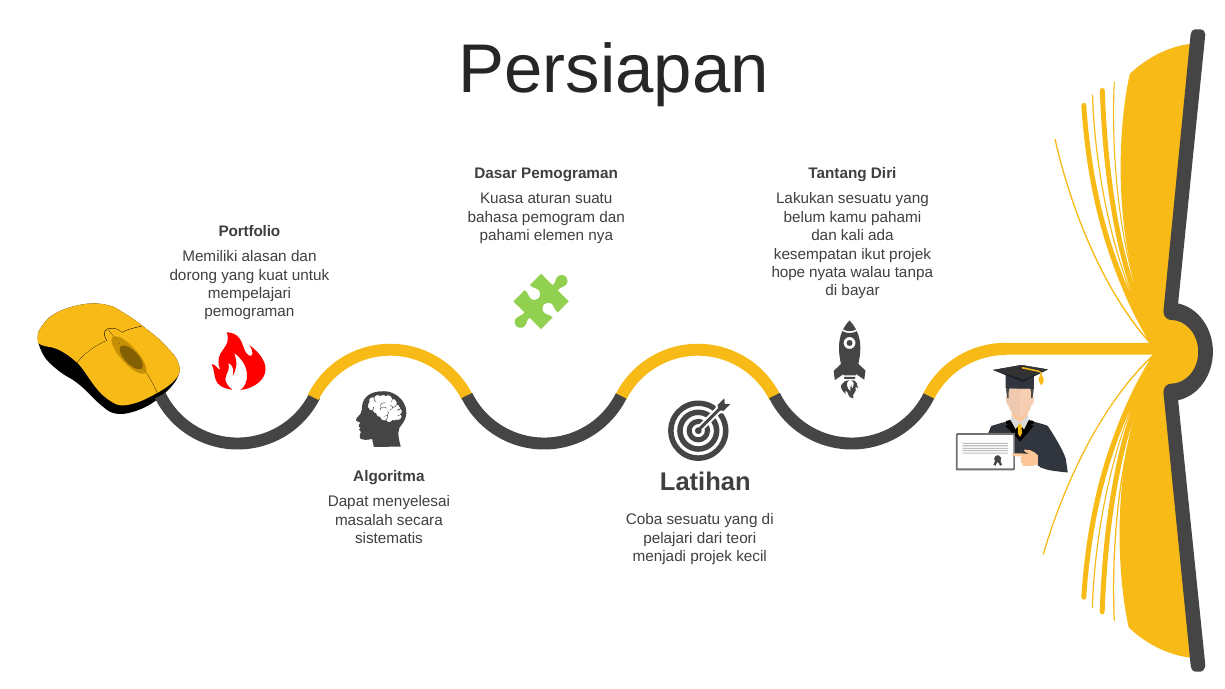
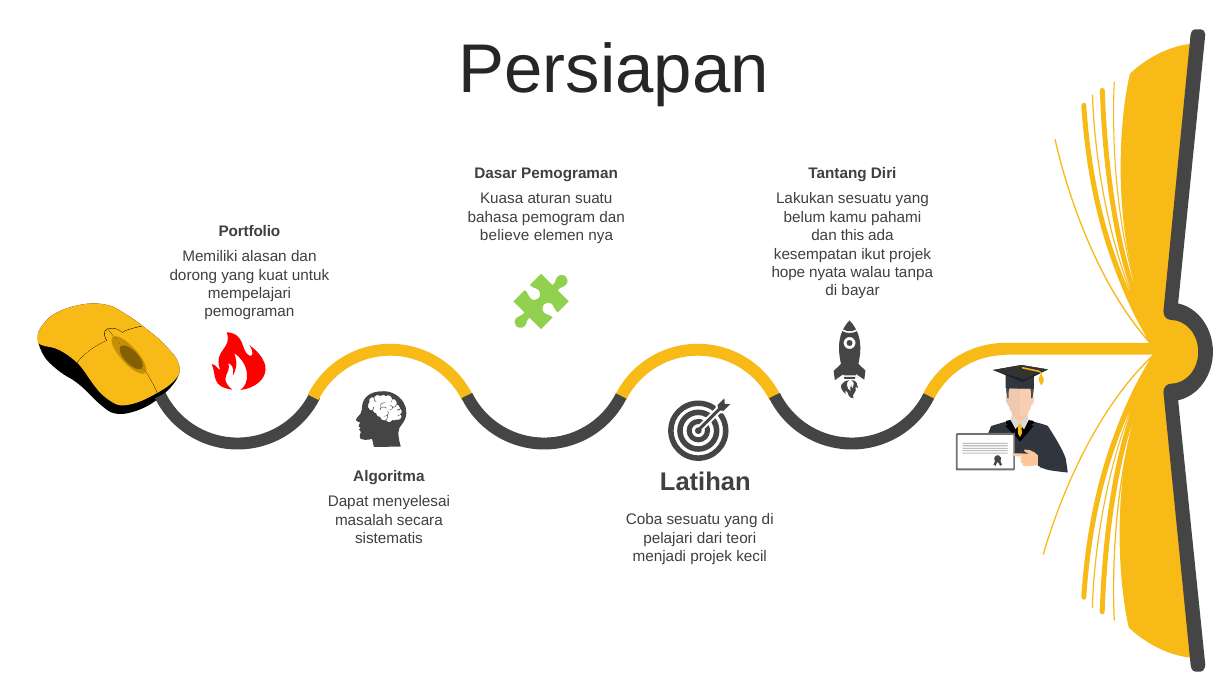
pahami: pahami -> believe (505, 236)
kali: kali -> this (853, 236)
